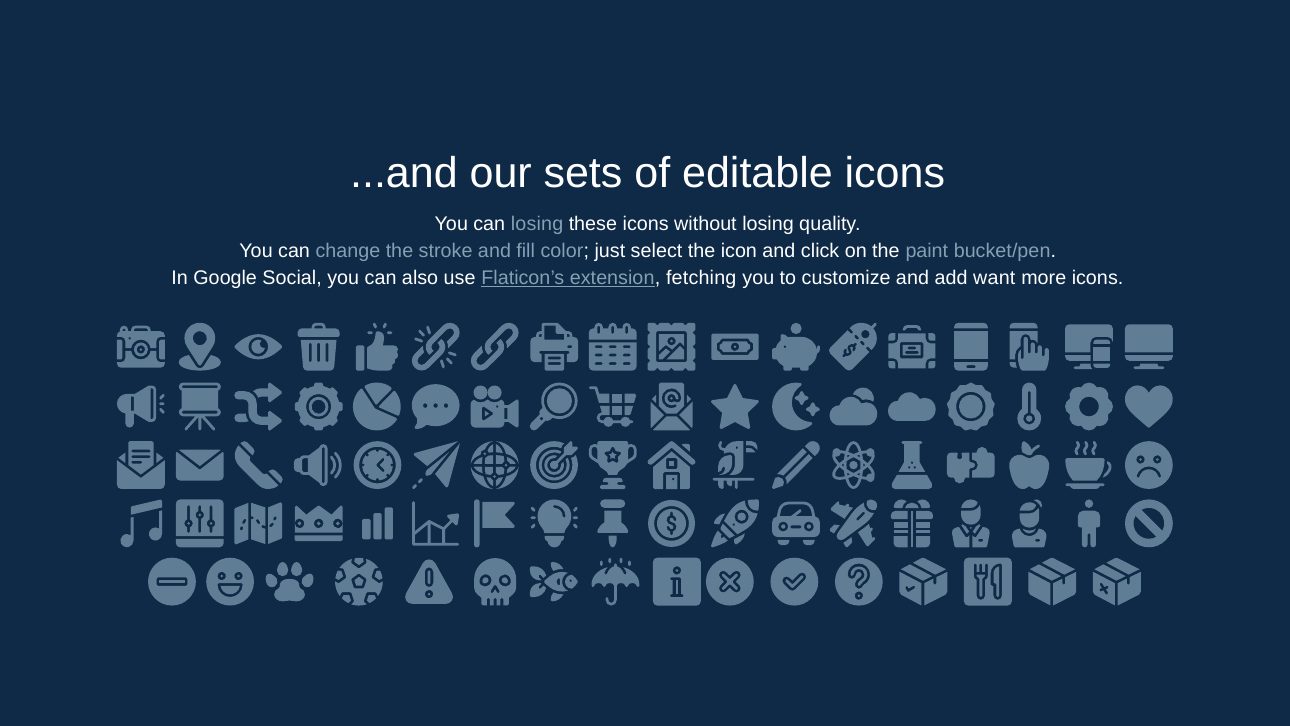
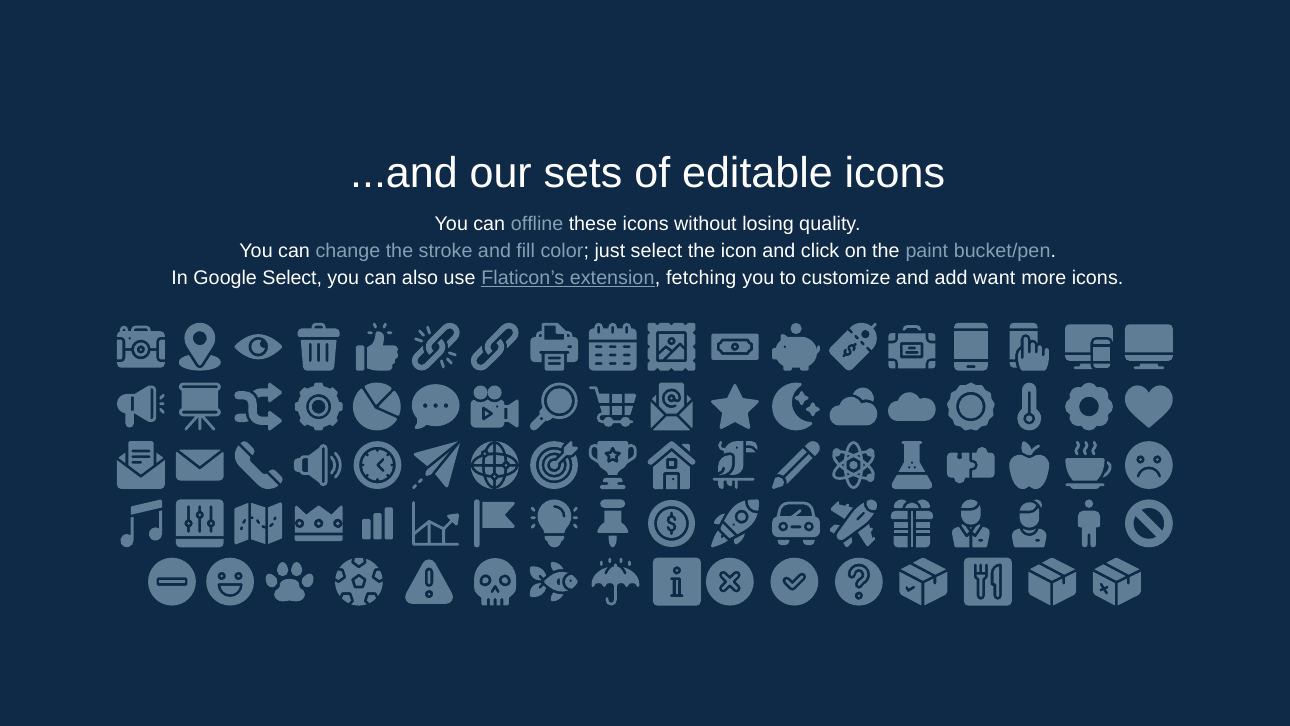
can losing: losing -> offline (537, 224)
Google Social: Social -> Select (292, 278)
